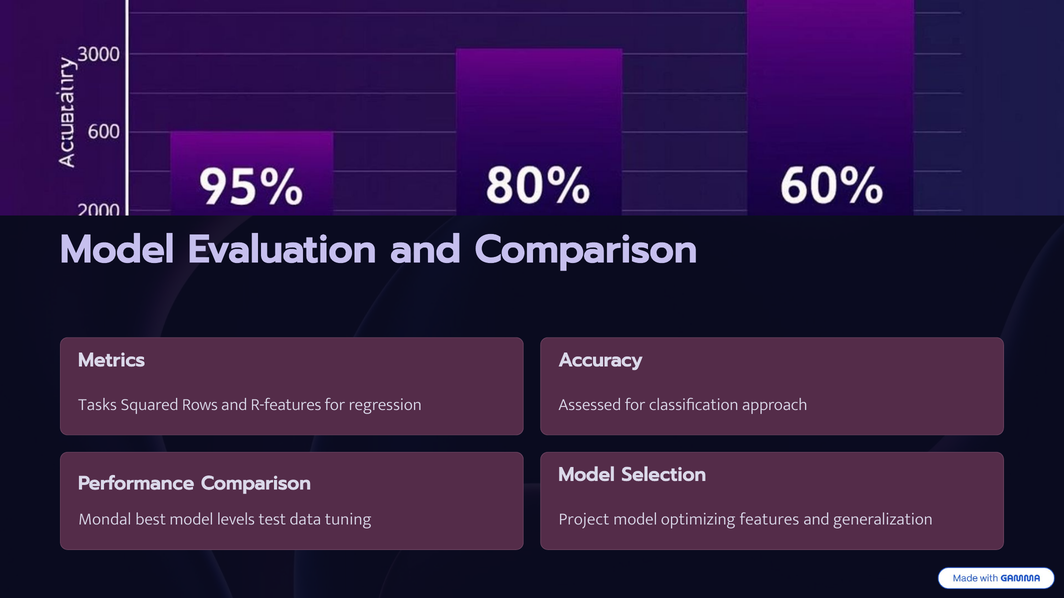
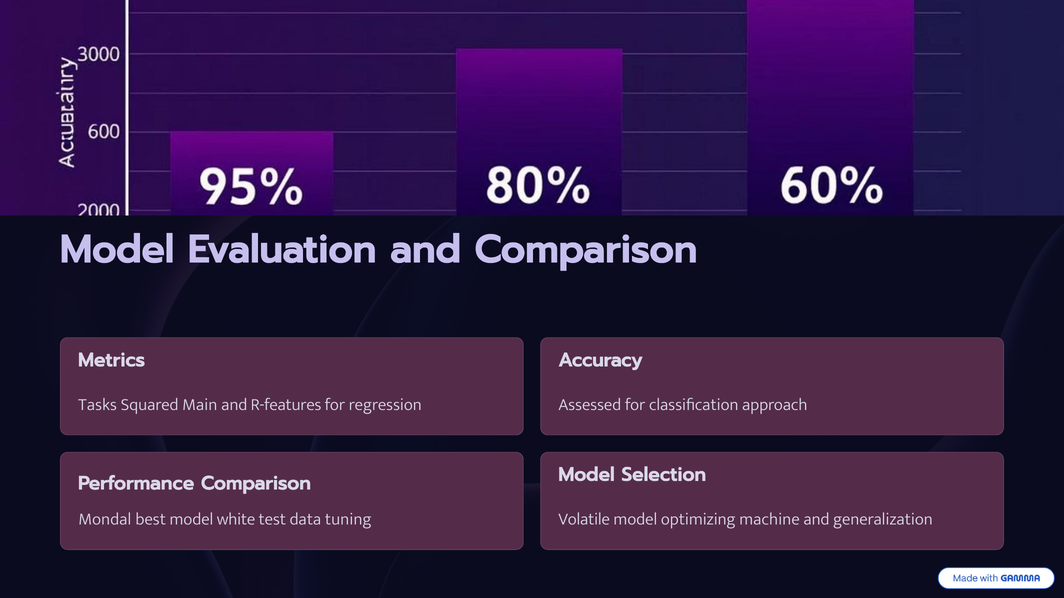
Rows: Rows -> Main (200, 405)
levels: levels -> white (236, 520)
Project: Project -> Volatile (584, 520)
features: features -> machine (770, 520)
